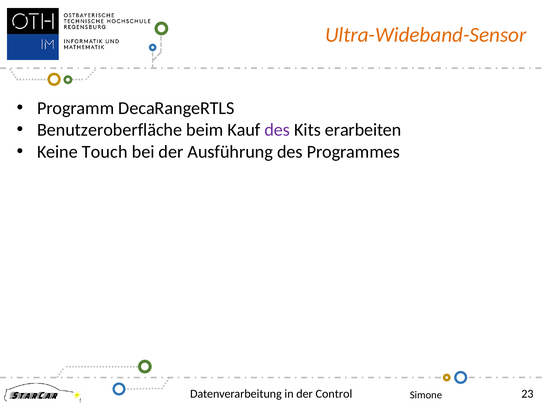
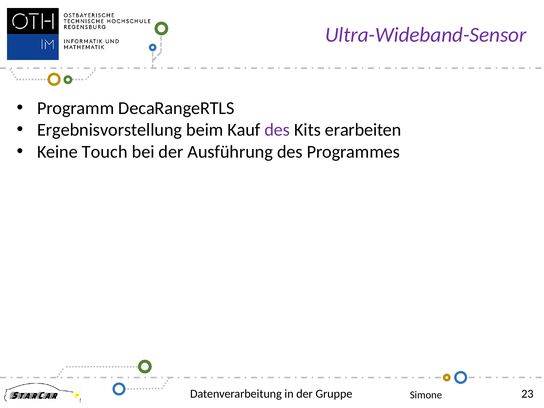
Ultra-Wideband-Sensor colour: orange -> purple (426, 35)
Benutzeroberfläche: Benutzeroberfläche -> Ergebnisvorstellung (110, 130)
Control: Control -> Gruppe (334, 394)
